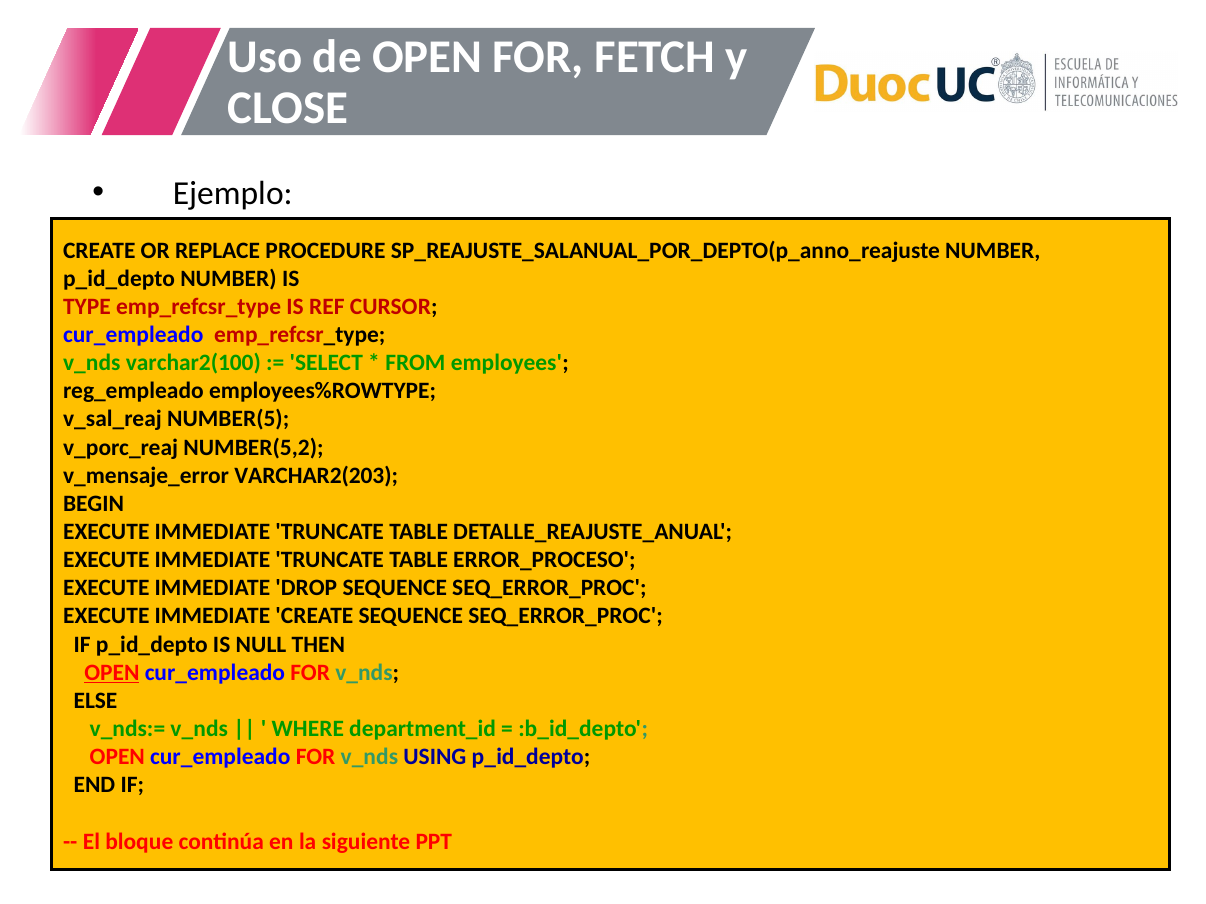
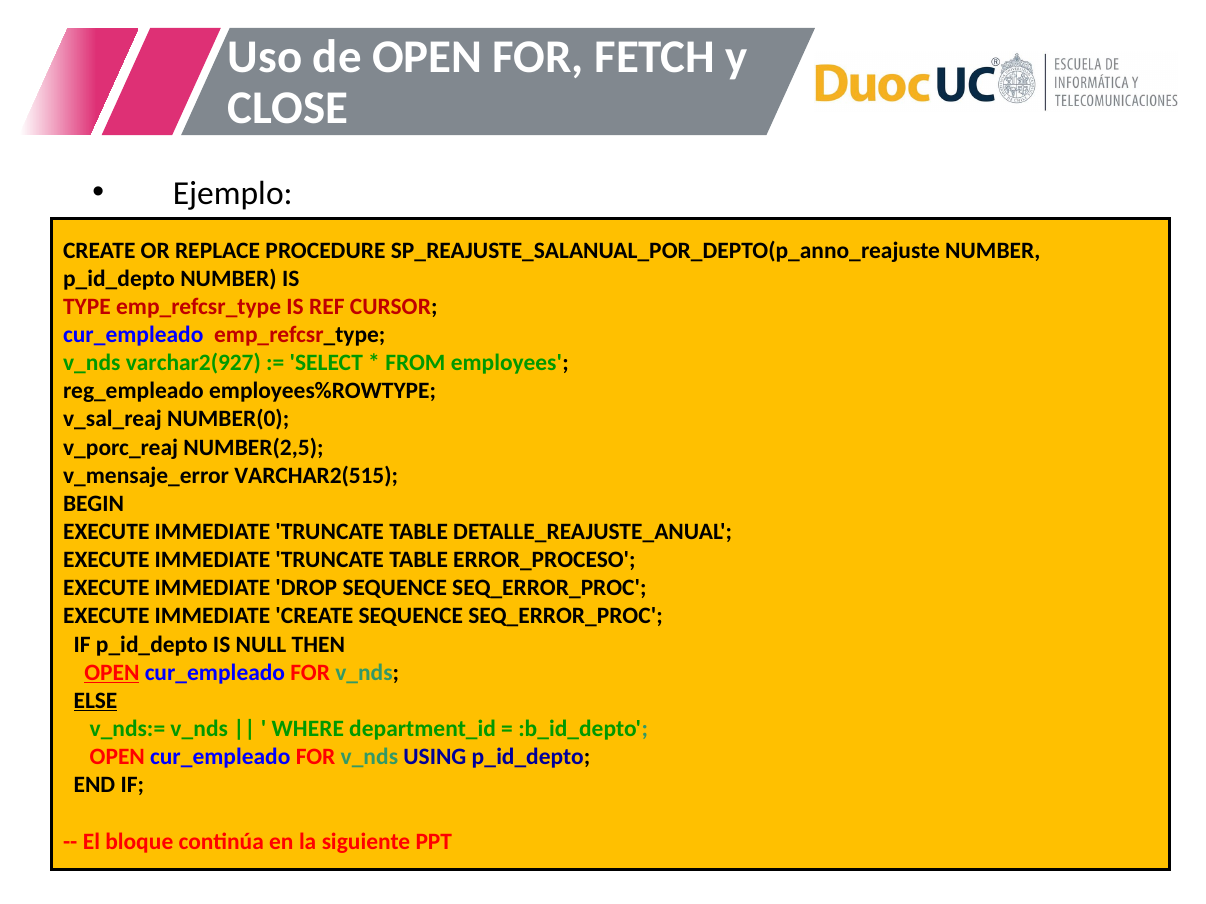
varchar2(100: varchar2(100 -> varchar2(927 (193, 363)
NUMBER(5: NUMBER(5 -> NUMBER(0 (228, 419)
NUMBER(5,2: NUMBER(5,2 -> NUMBER(2,5 (254, 448)
VARCHAR2(203: VARCHAR2(203 -> VARCHAR2(515 (316, 476)
ELSE underline: none -> present (95, 701)
